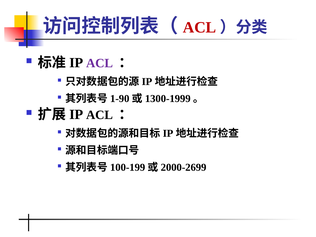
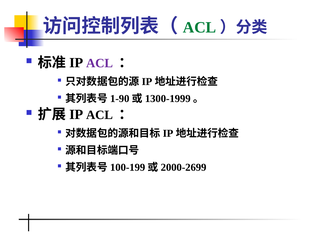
ACL colour: red -> green (200, 27)
